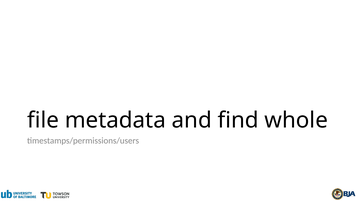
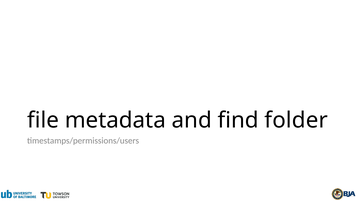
whole: whole -> folder (296, 120)
